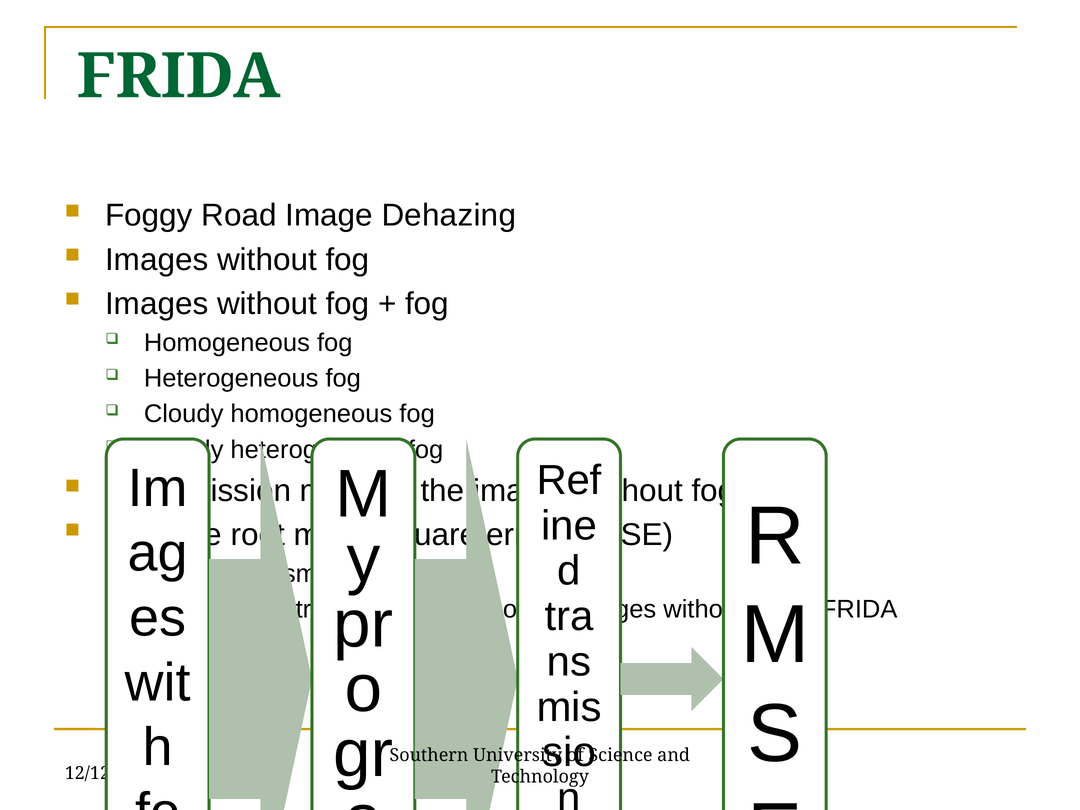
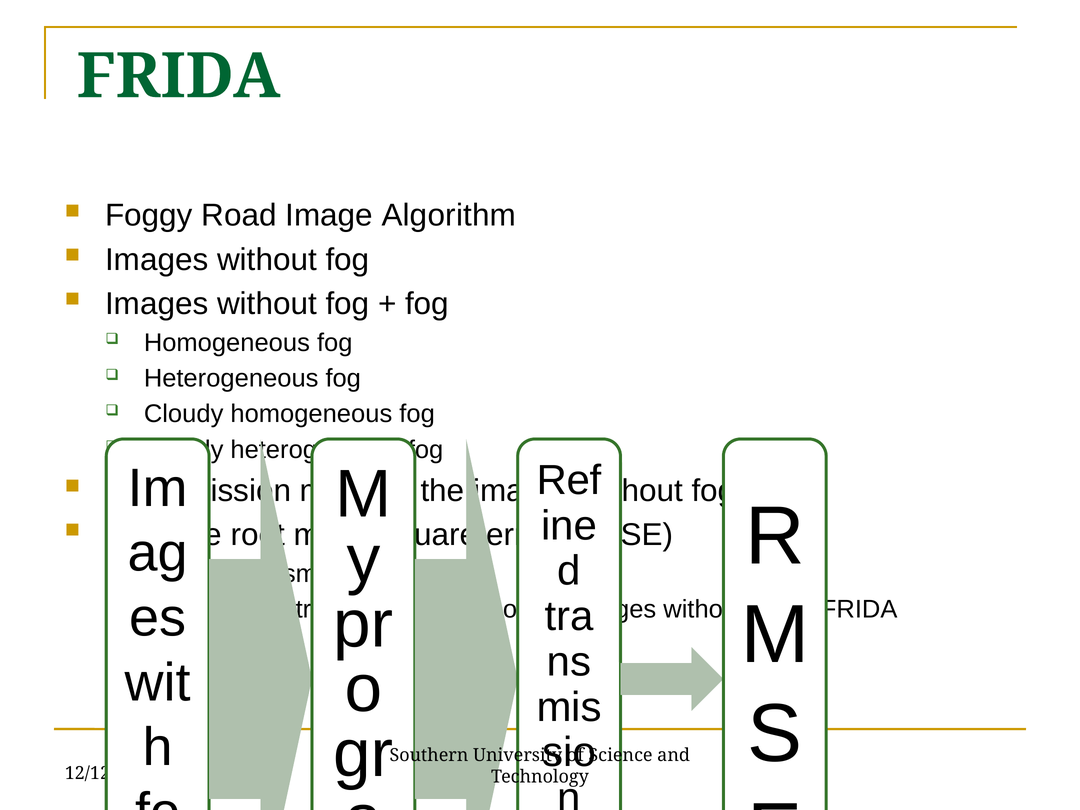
Dehazing: Dehazing -> Algorithm (449, 216)
